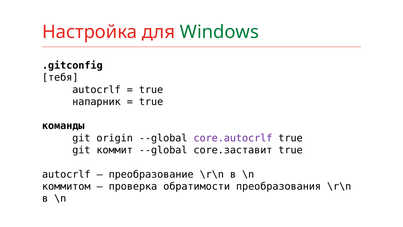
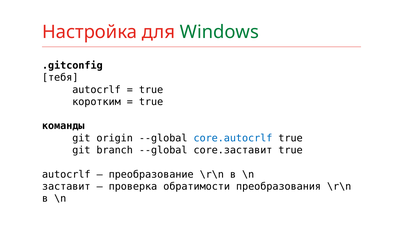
напарник: напарник -> коротким (96, 102)
core.autocrlf colour: purple -> blue (233, 138)
коммит: коммит -> branch (115, 150)
коммитом: коммитом -> заставит (66, 186)
